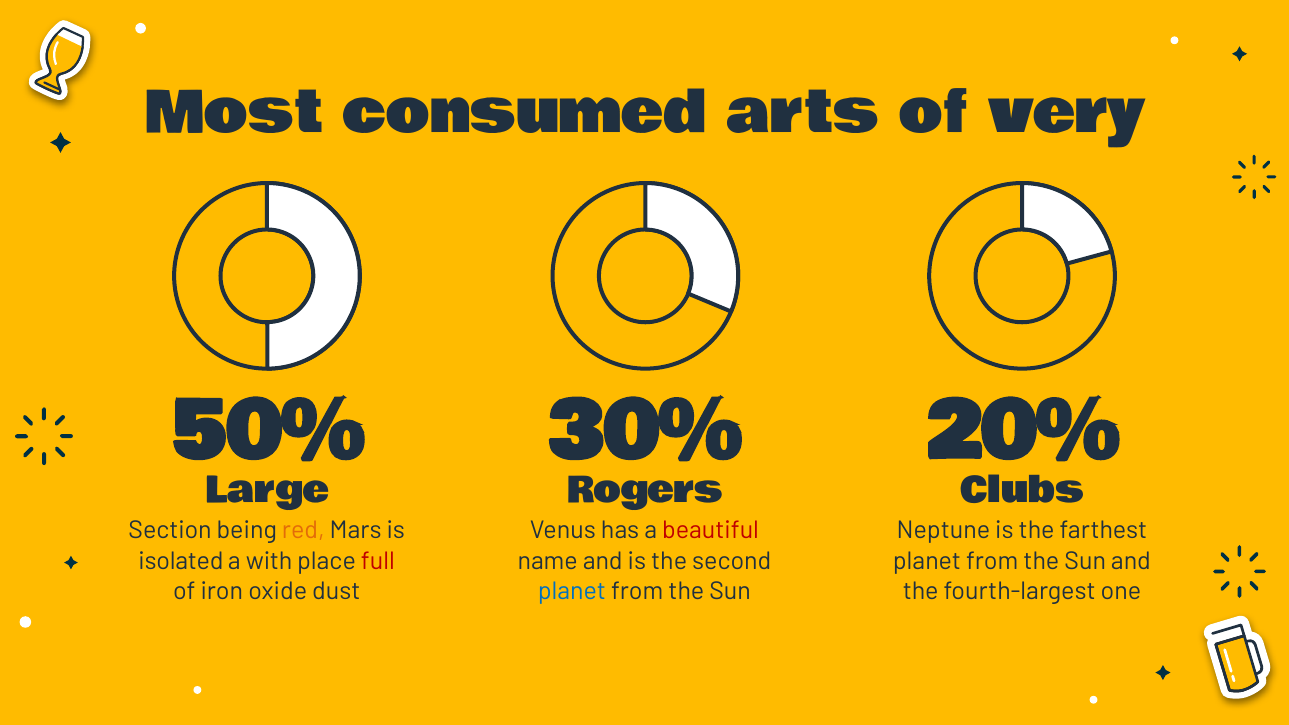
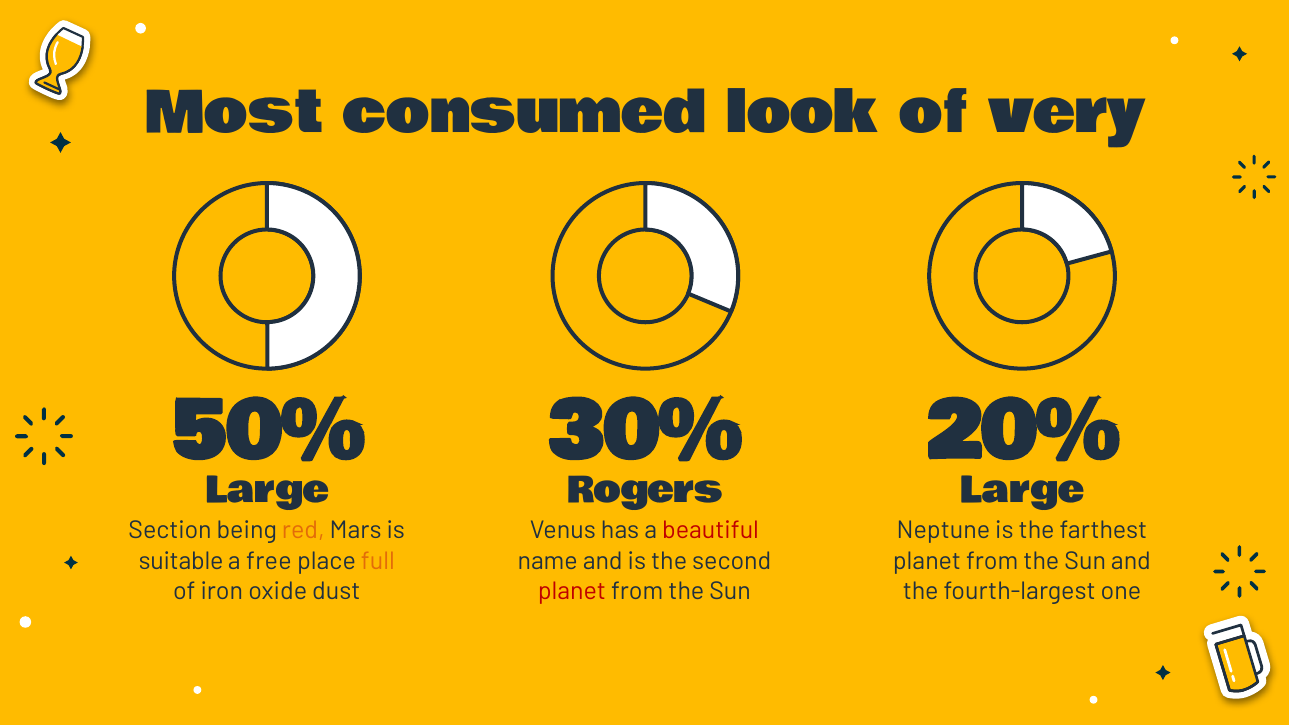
arts: arts -> look (803, 114)
Clubs: Clubs -> Large (1022, 491)
isolated: isolated -> suitable (181, 561)
with: with -> free (269, 561)
full colour: red -> orange (378, 561)
planet colour: blue -> red (572, 591)
